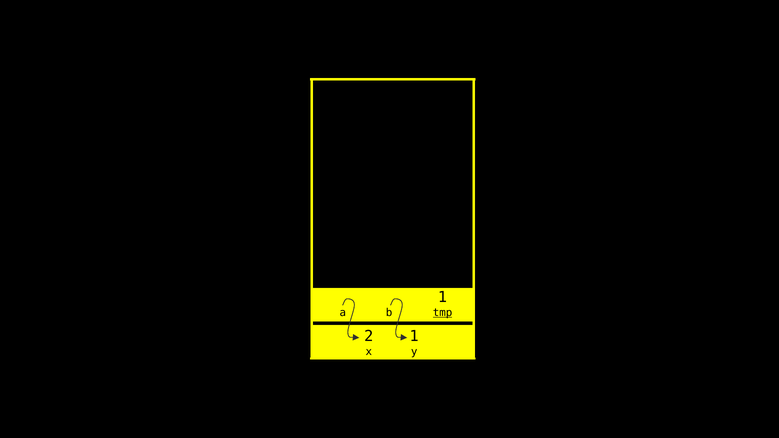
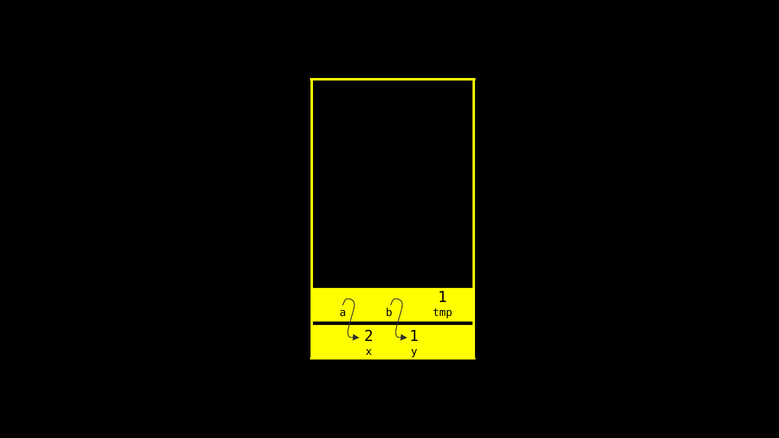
tmp underline: present -> none (443, 313)
